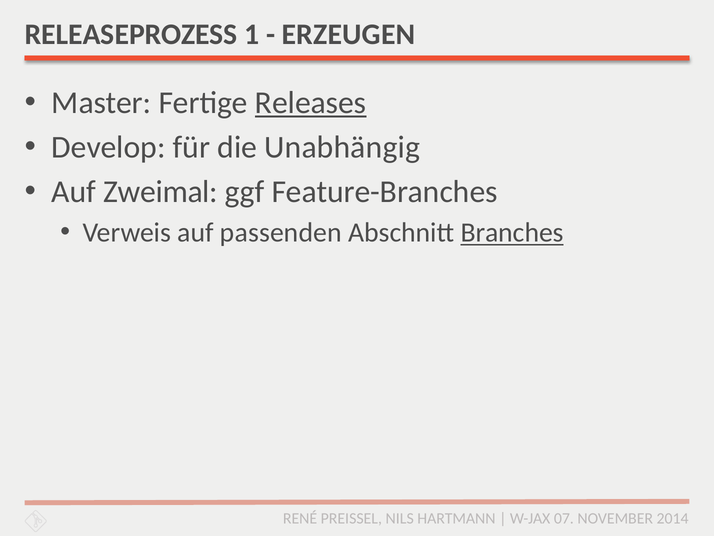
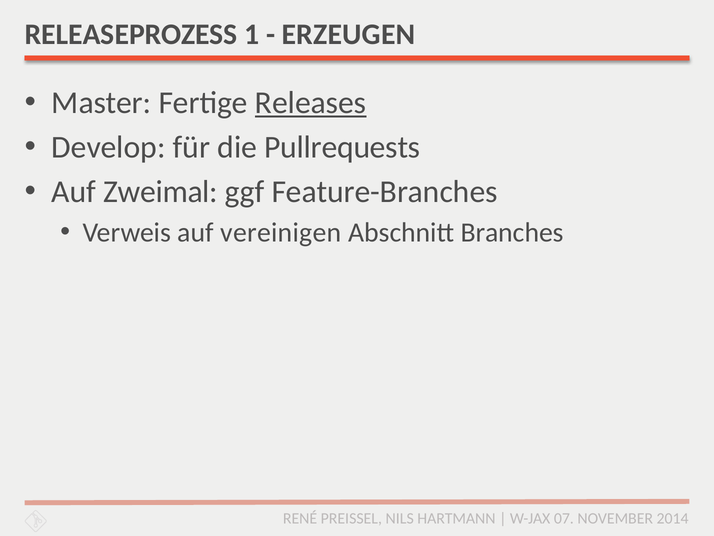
Unabhängig: Unabhängig -> Pullrequests (342, 147)
passenden: passenden -> vereinigen (281, 232)
Branches underline: present -> none (512, 232)
